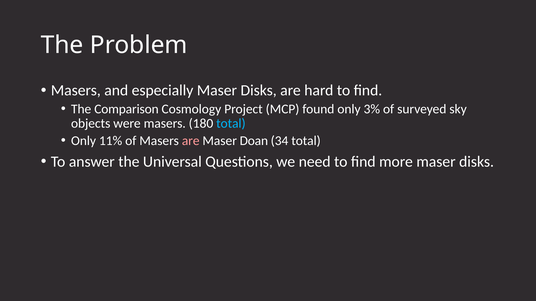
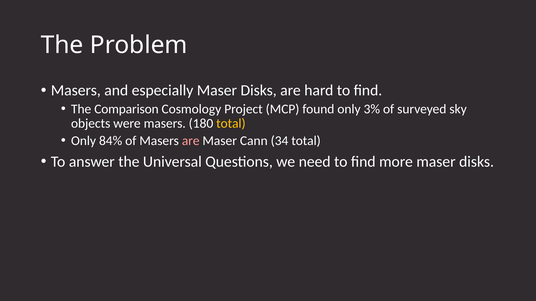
total colour: light blue -> yellow (231, 124)
11%: 11% -> 84% (111, 141)
Doan: Doan -> Cann (254, 141)
